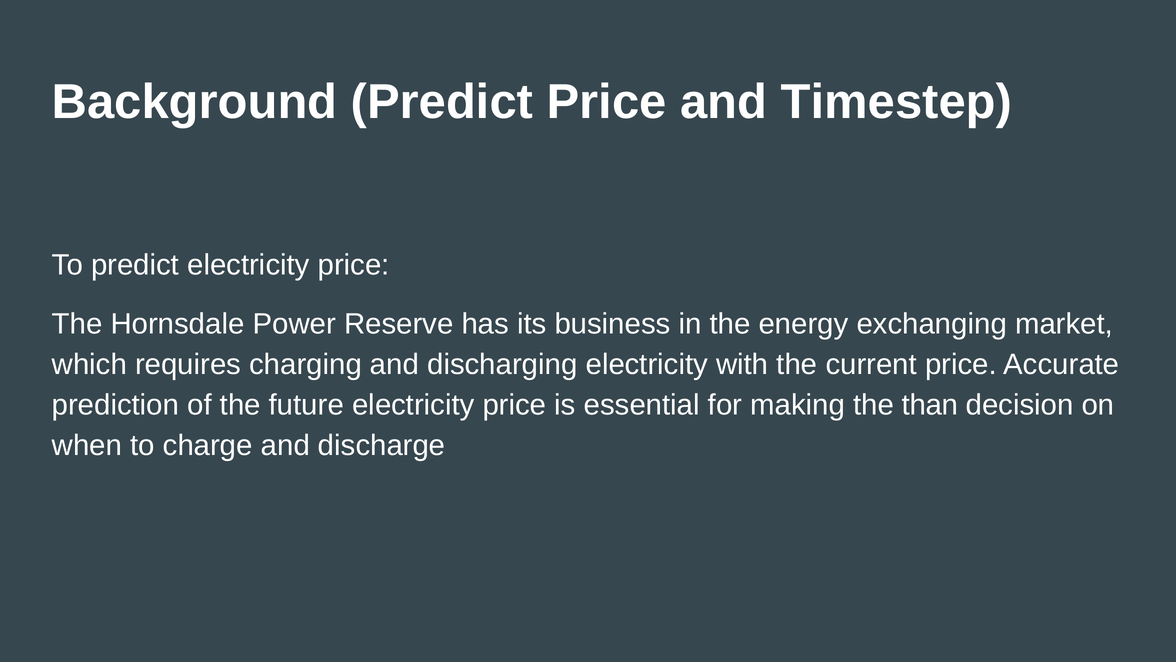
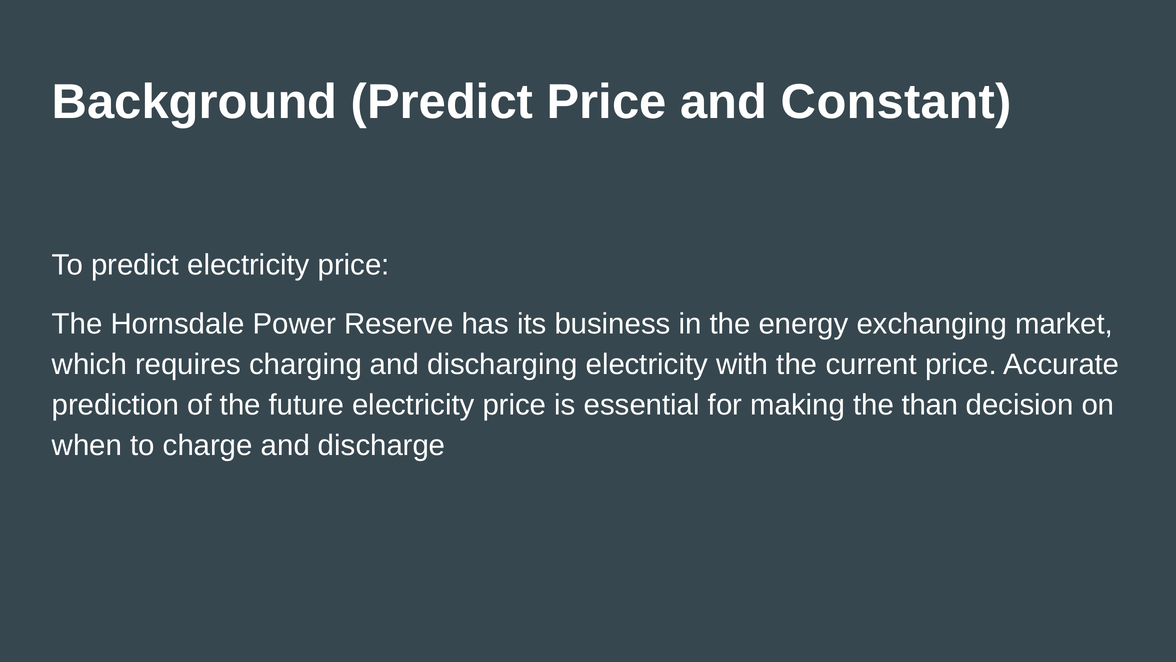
Timestep: Timestep -> Constant (896, 102)
